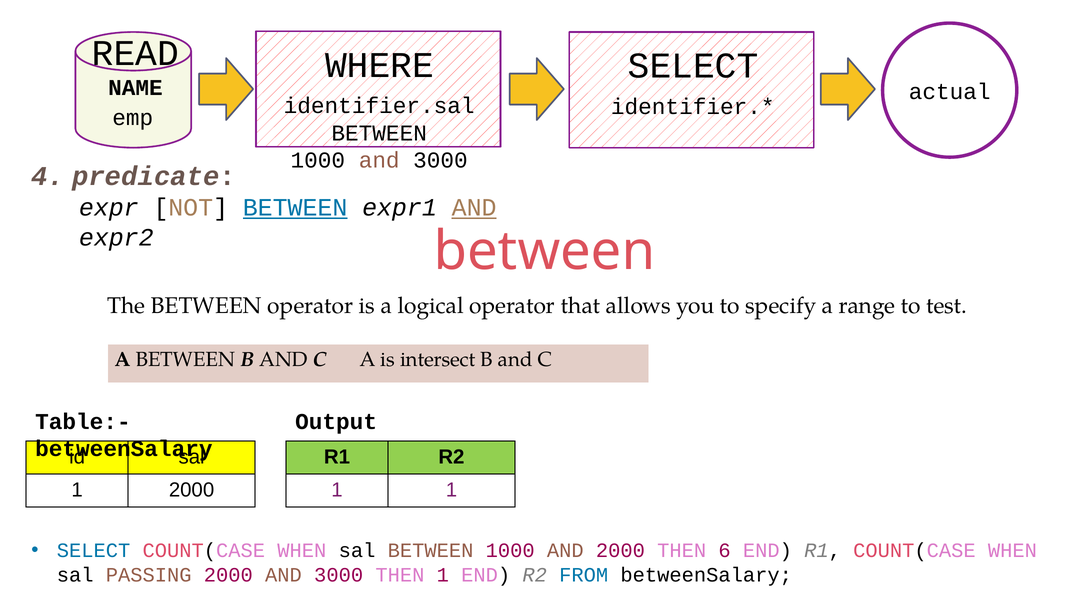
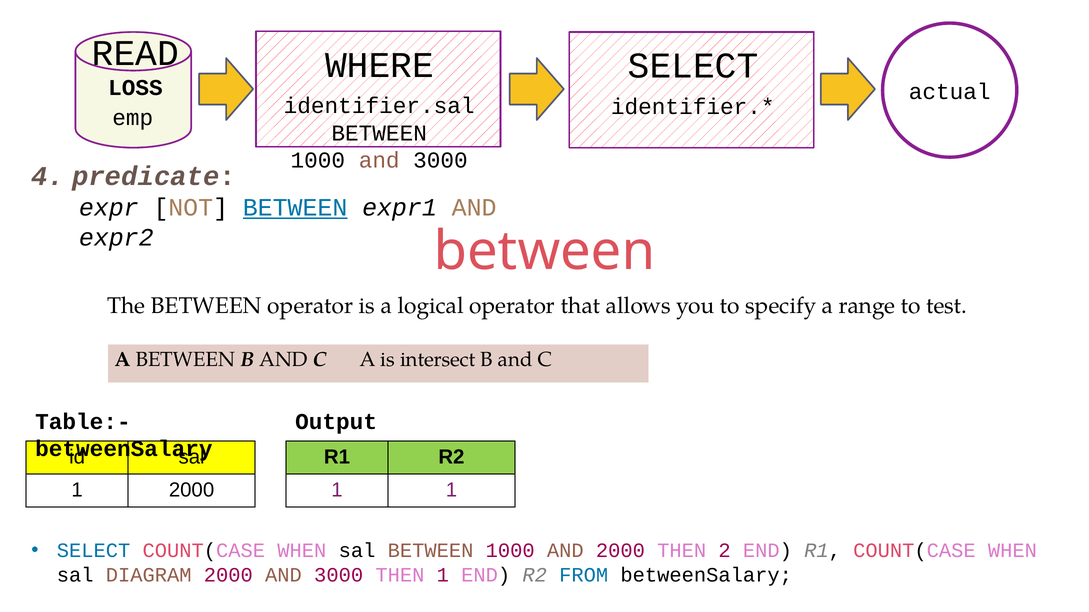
NAME: NAME -> LOSS (135, 88)
AND underline: present -> none (474, 208)
6: 6 -> 2 (725, 551)
PASSING: PASSING -> DIAGRAM (149, 576)
